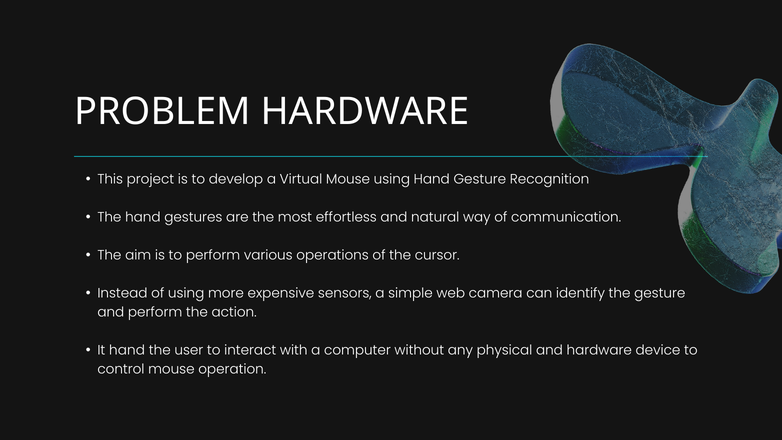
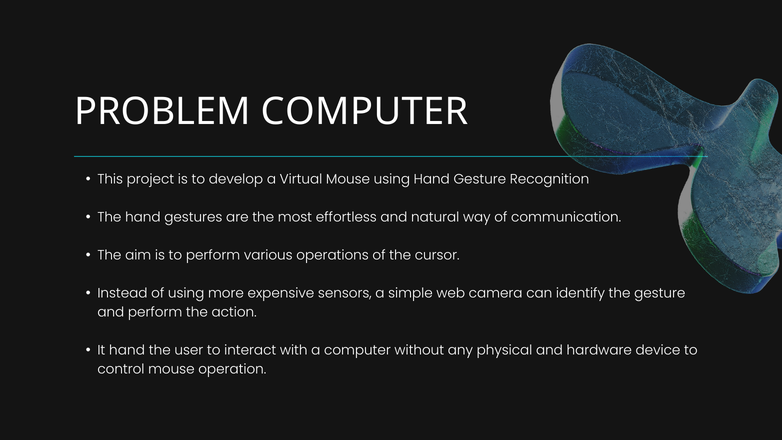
PROBLEM HARDWARE: HARDWARE -> COMPUTER (365, 112)
